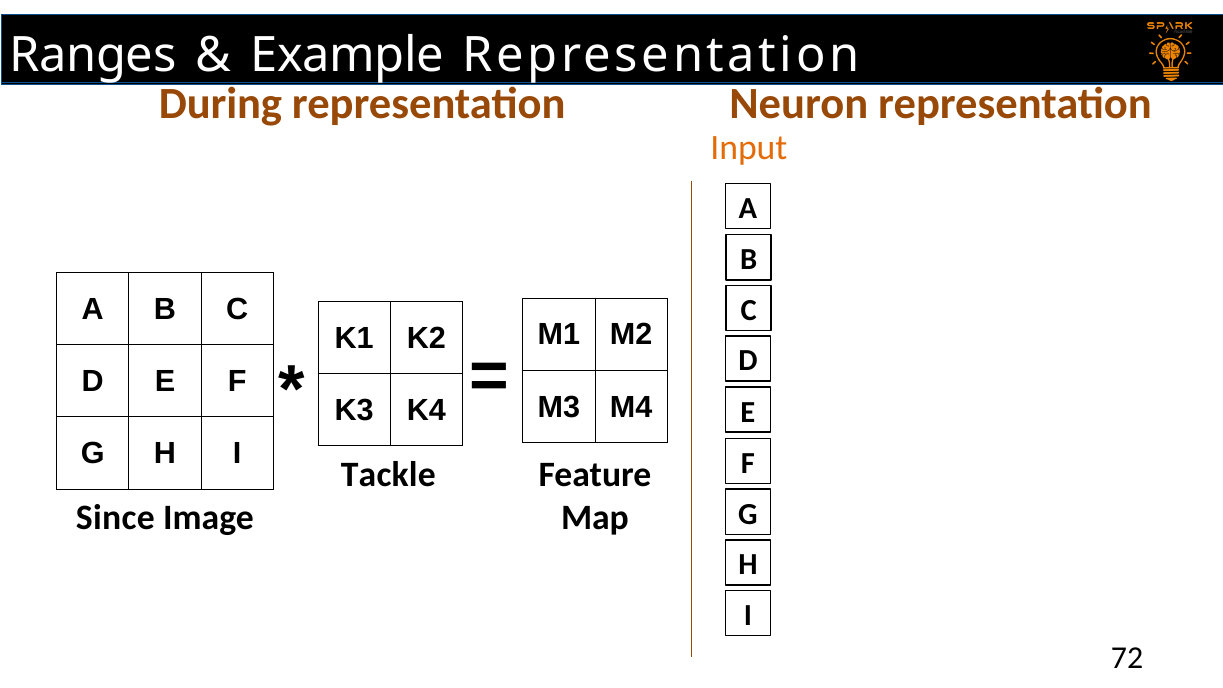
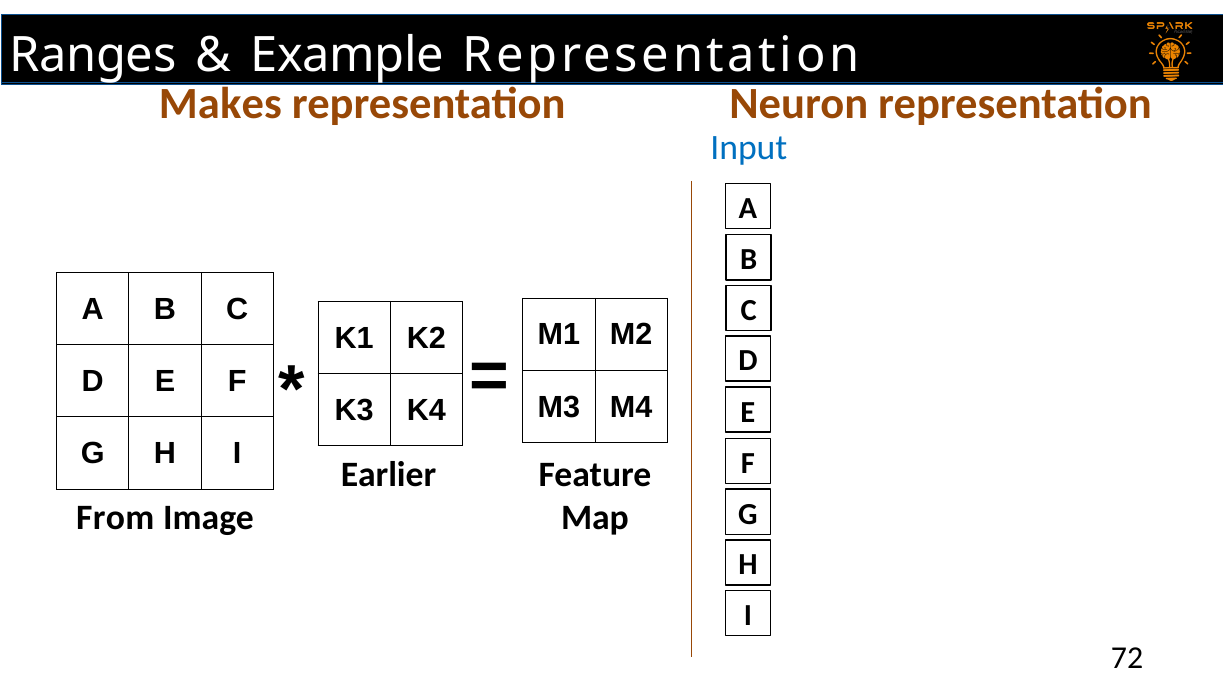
During: During -> Makes (220, 104)
Input colour: orange -> blue (749, 148)
Tackle: Tackle -> Earlier (389, 475)
Since: Since -> From (115, 518)
